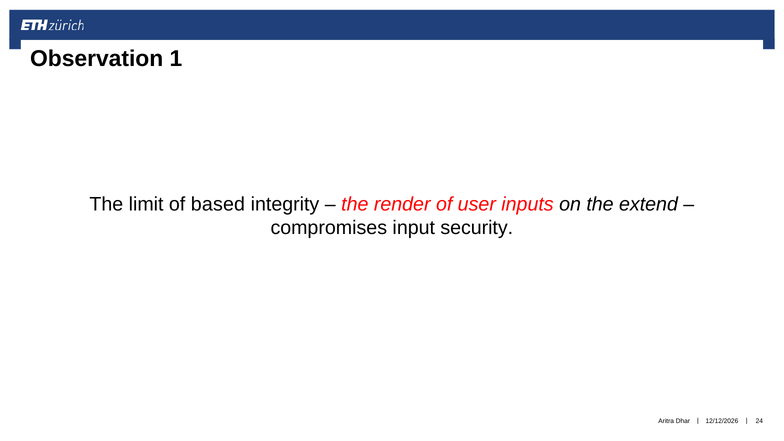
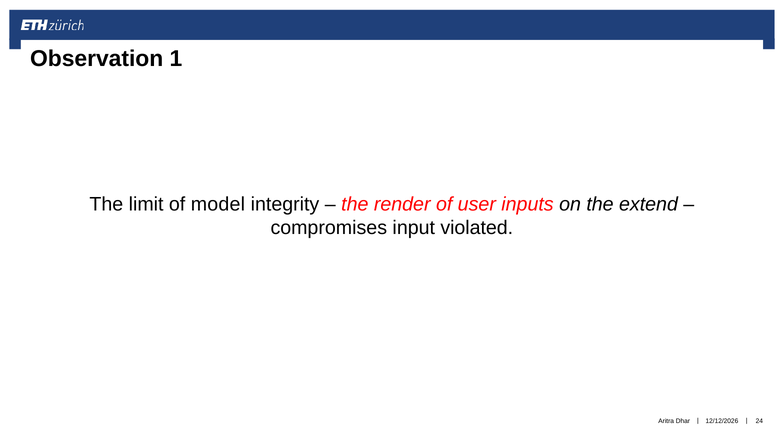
based: based -> model (218, 204)
security: security -> violated (477, 228)
